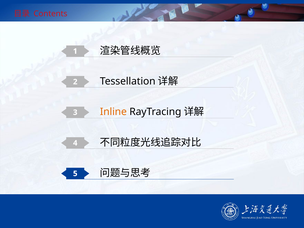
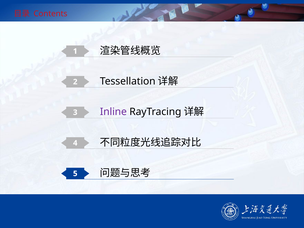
Inline colour: orange -> purple (113, 112)
